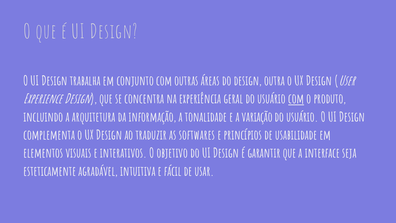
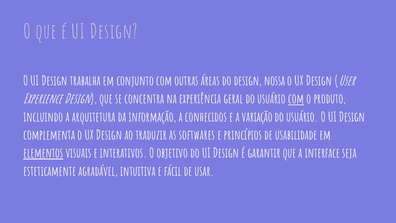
outra: outra -> nossa (275, 81)
tonalidade: tonalidade -> conhecidos (206, 117)
elementos underline: none -> present (43, 153)
